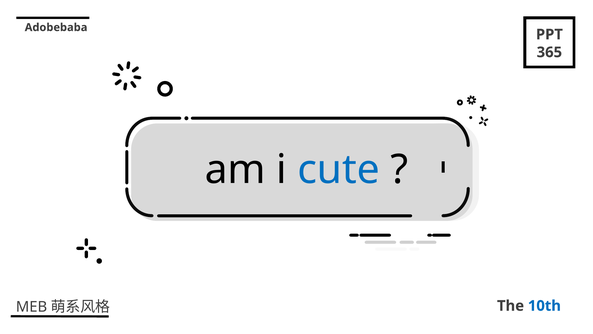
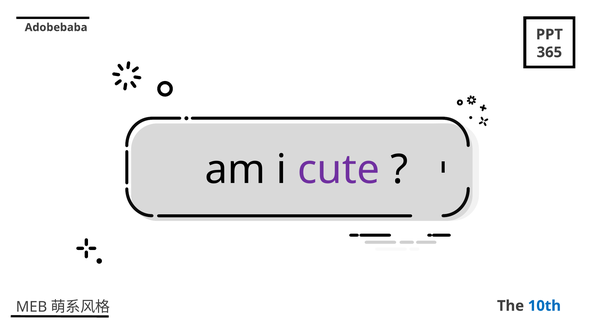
cute colour: blue -> purple (339, 169)
